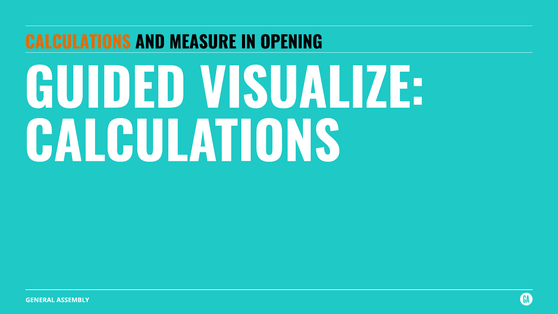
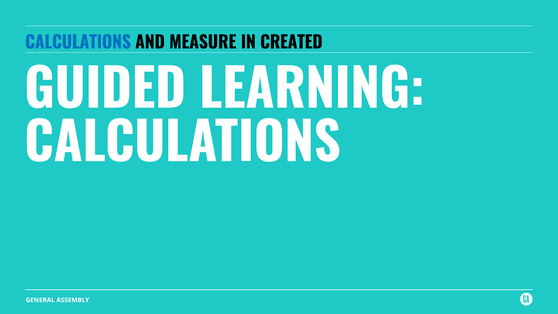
CALCULATIONS colour: orange -> blue (78, 43)
OPENING: OPENING -> CREATED (291, 43)
VISUALIZE: VISUALIZE -> LEARNING (312, 90)
